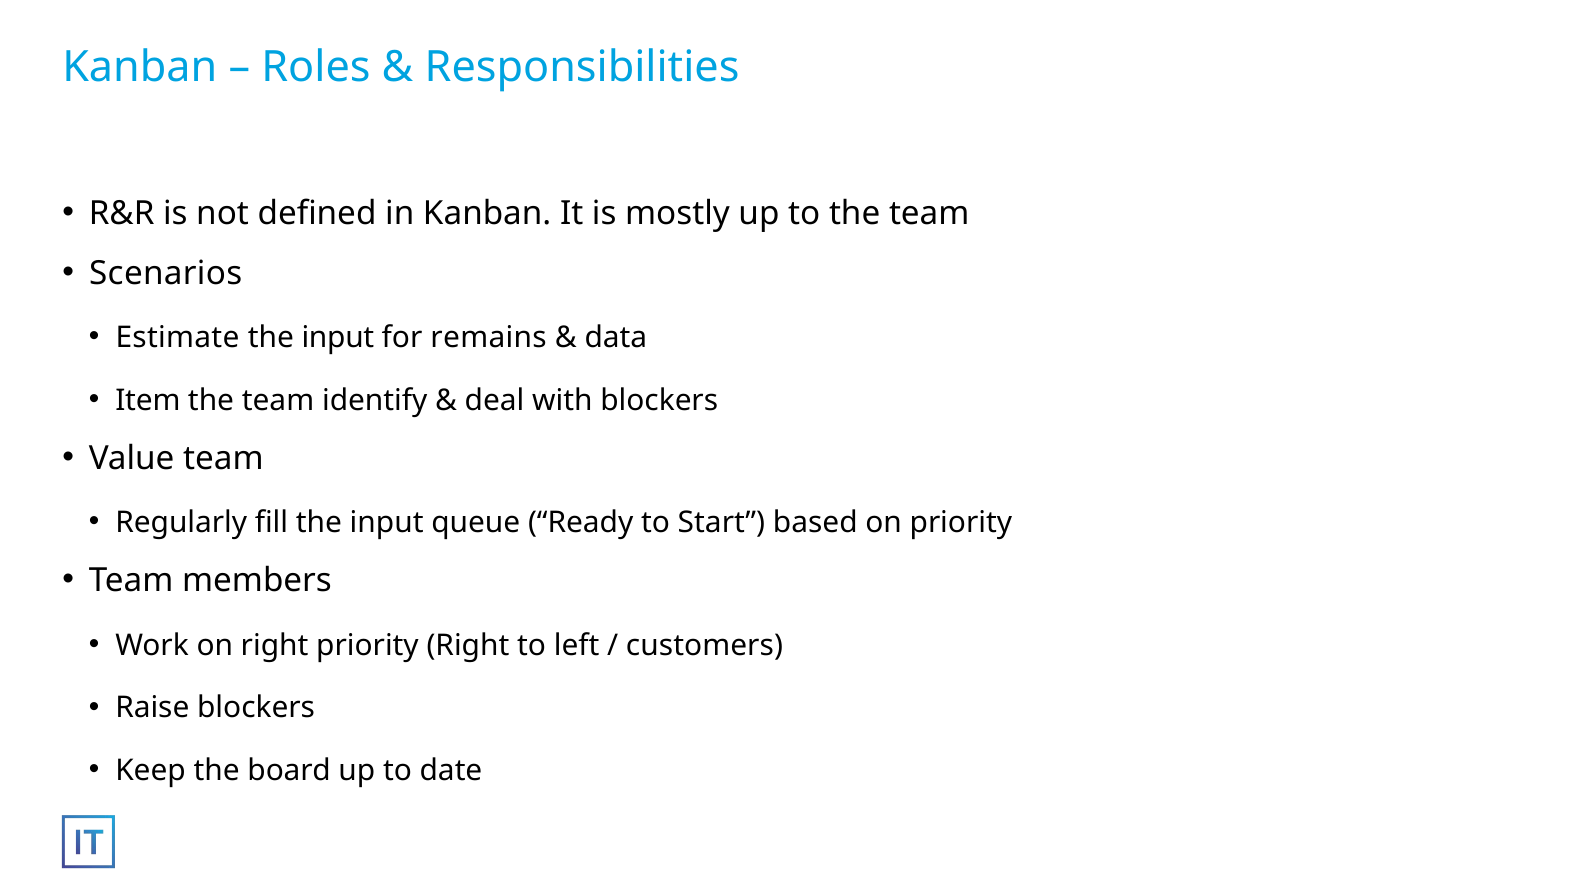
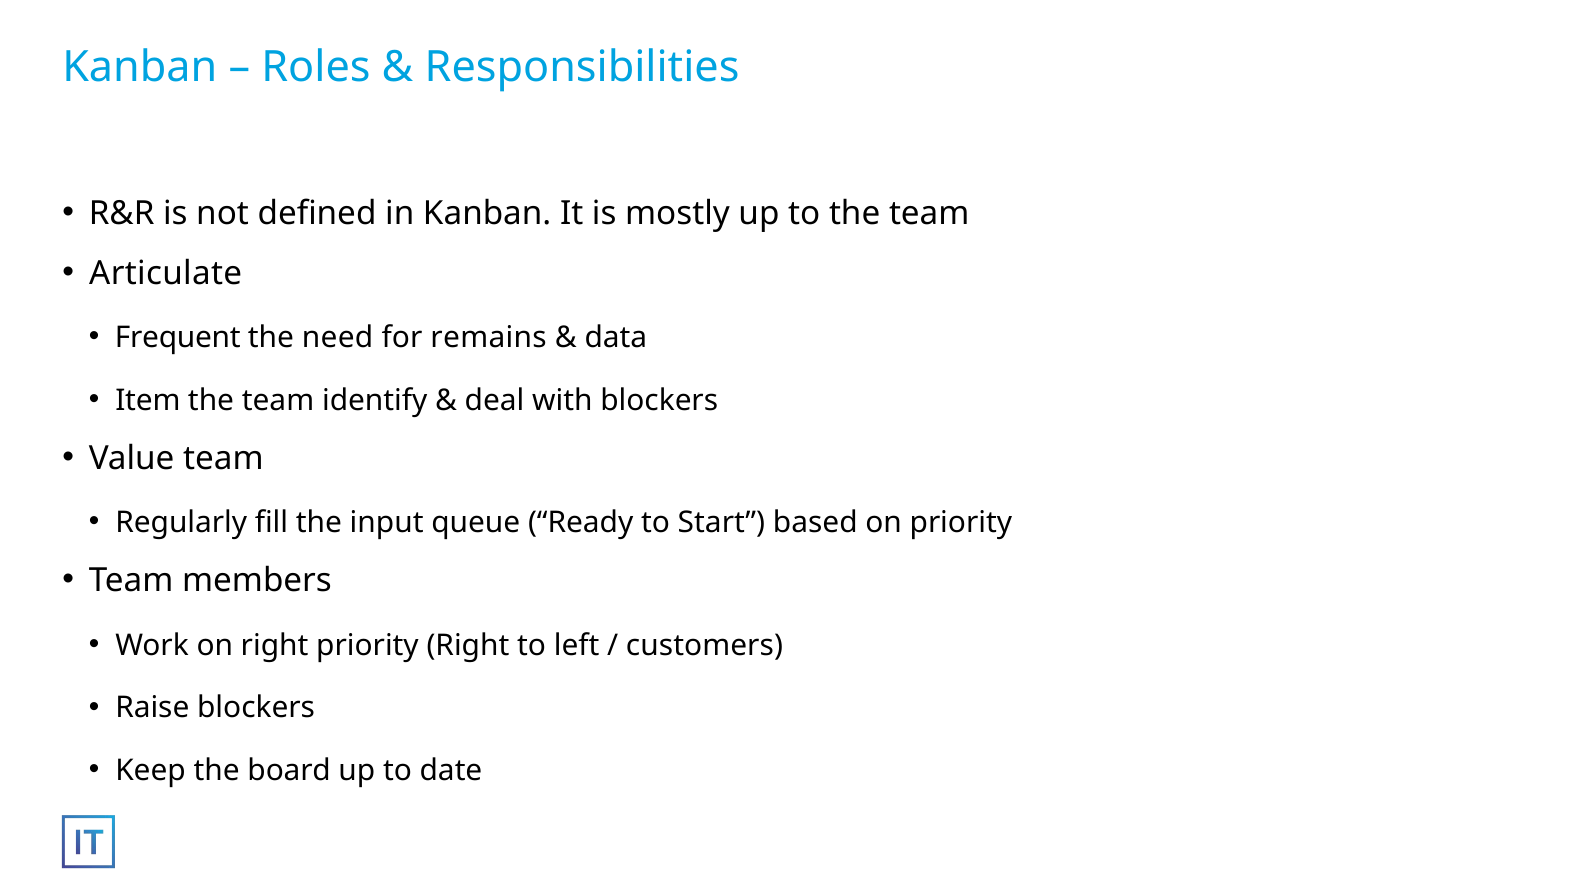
Scenarios: Scenarios -> Articulate (166, 273)
Estimate: Estimate -> Frequent (178, 338)
input: input -> need (338, 338)
